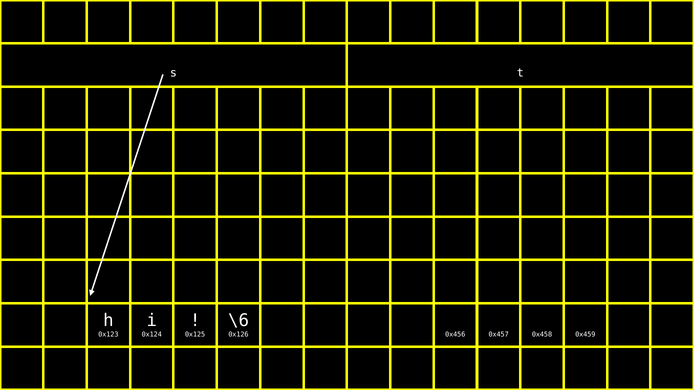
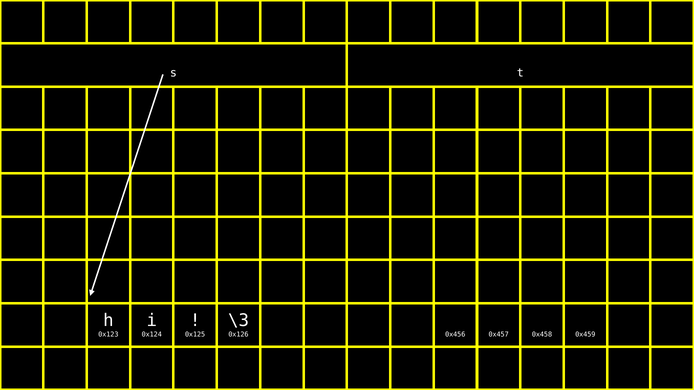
\6: \6 -> \3 (239, 321)
